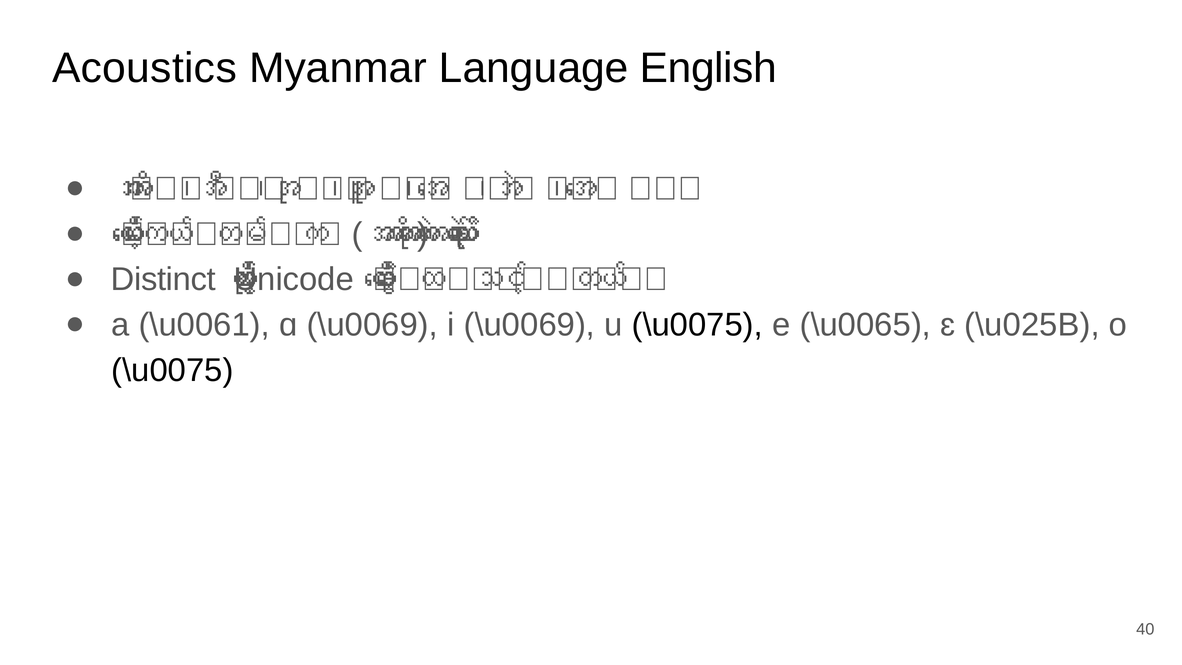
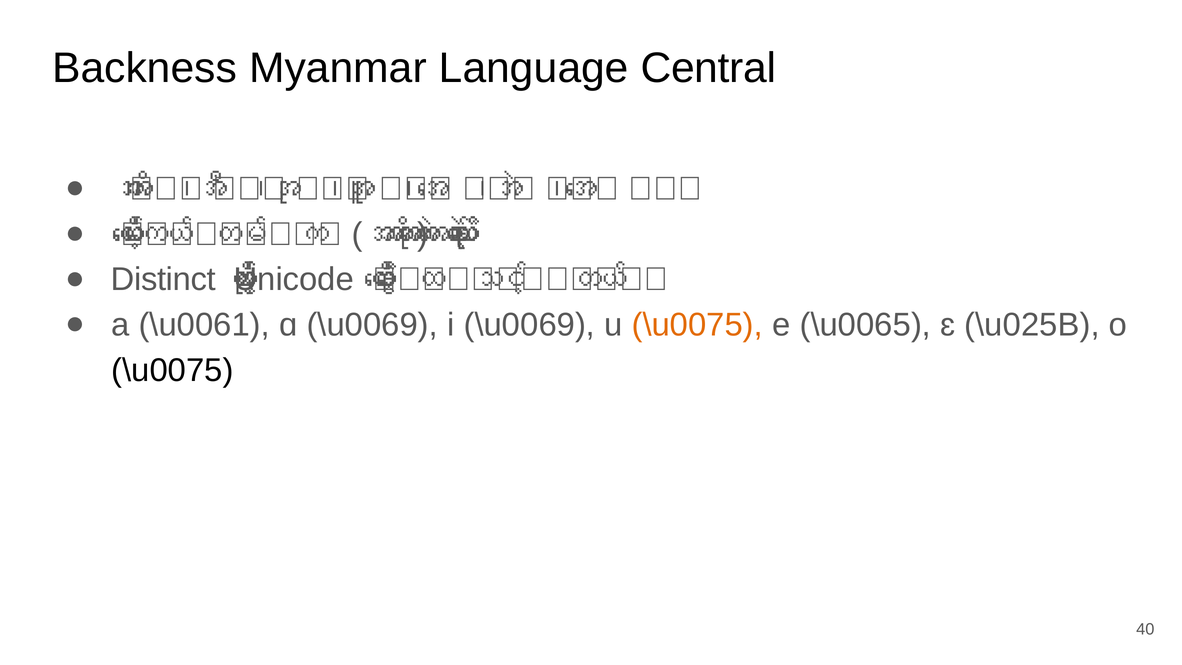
Acoustics: Acoustics -> Backness (145, 68)
English: English -> Central (708, 68)
\u0075 colour: black -> orange (697, 325)
